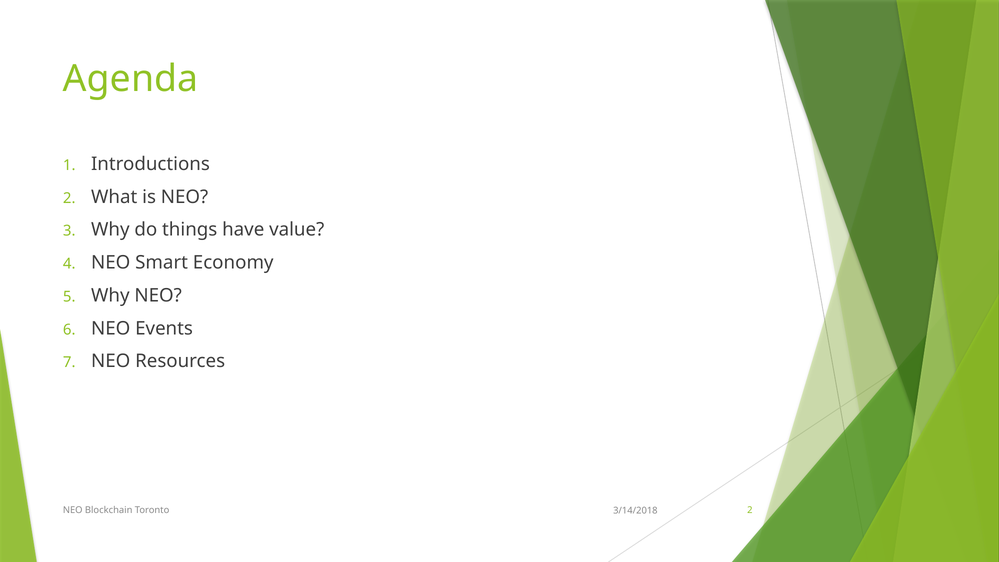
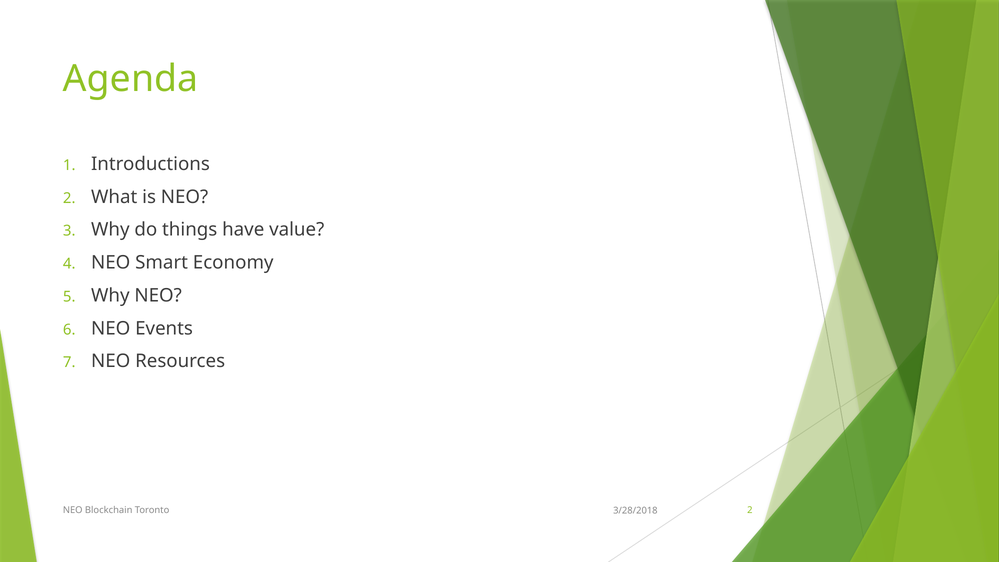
3/14/2018: 3/14/2018 -> 3/28/2018 (635, 511)
